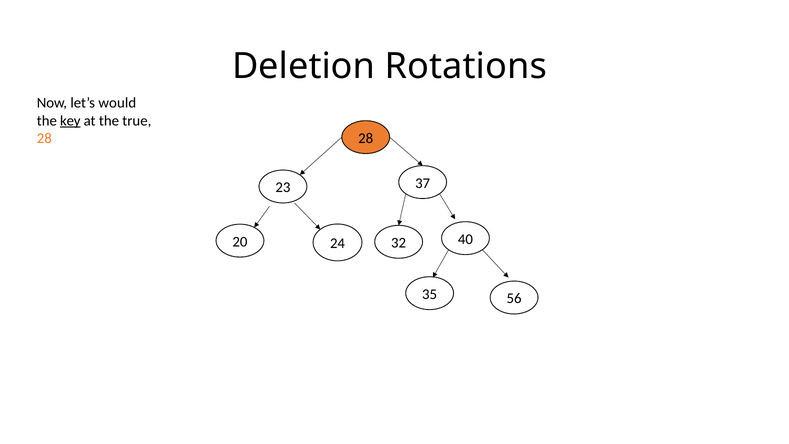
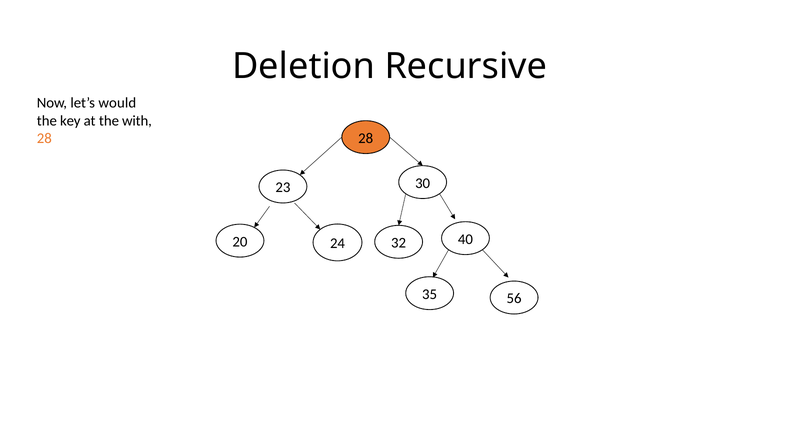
Rotations: Rotations -> Recursive (466, 66)
key underline: present -> none (70, 121)
true: true -> with (137, 121)
37: 37 -> 30 (423, 183)
